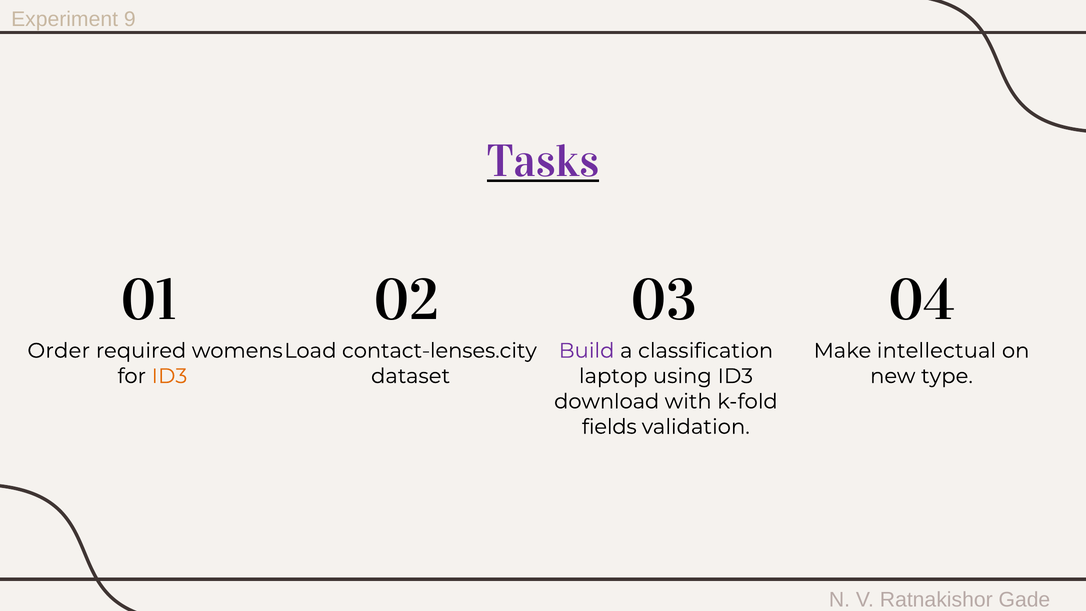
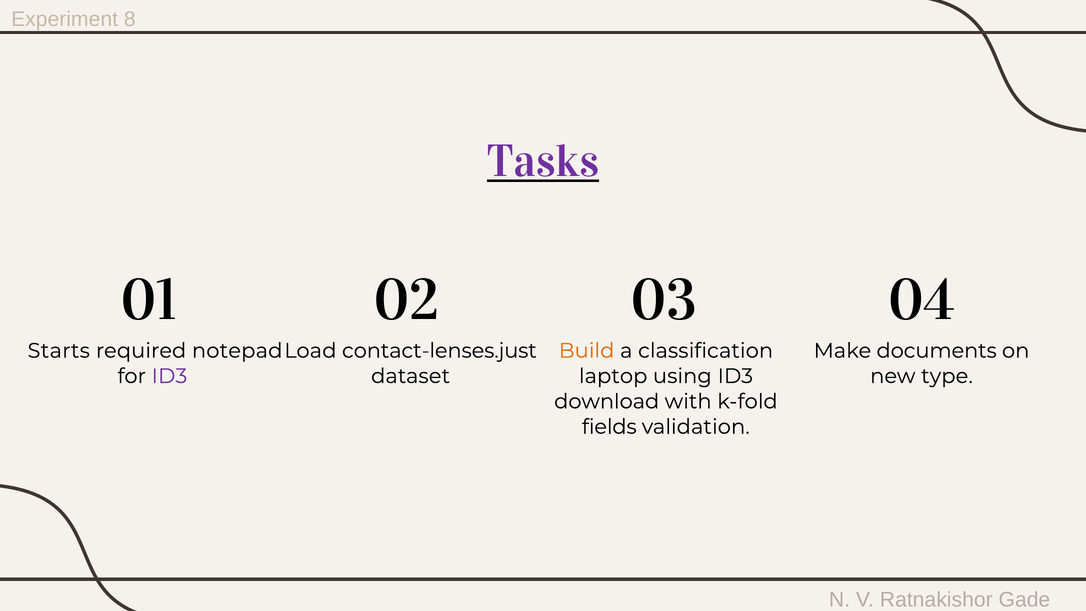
9: 9 -> 8 (130, 19)
Order: Order -> Starts (59, 351)
womens: womens -> notepad (237, 351)
contact-lenses.city: contact-lenses.city -> contact-lenses.just (439, 351)
Build colour: purple -> orange (587, 351)
intellectual: intellectual -> documents (937, 351)
ID3 colour: orange -> purple (169, 376)
